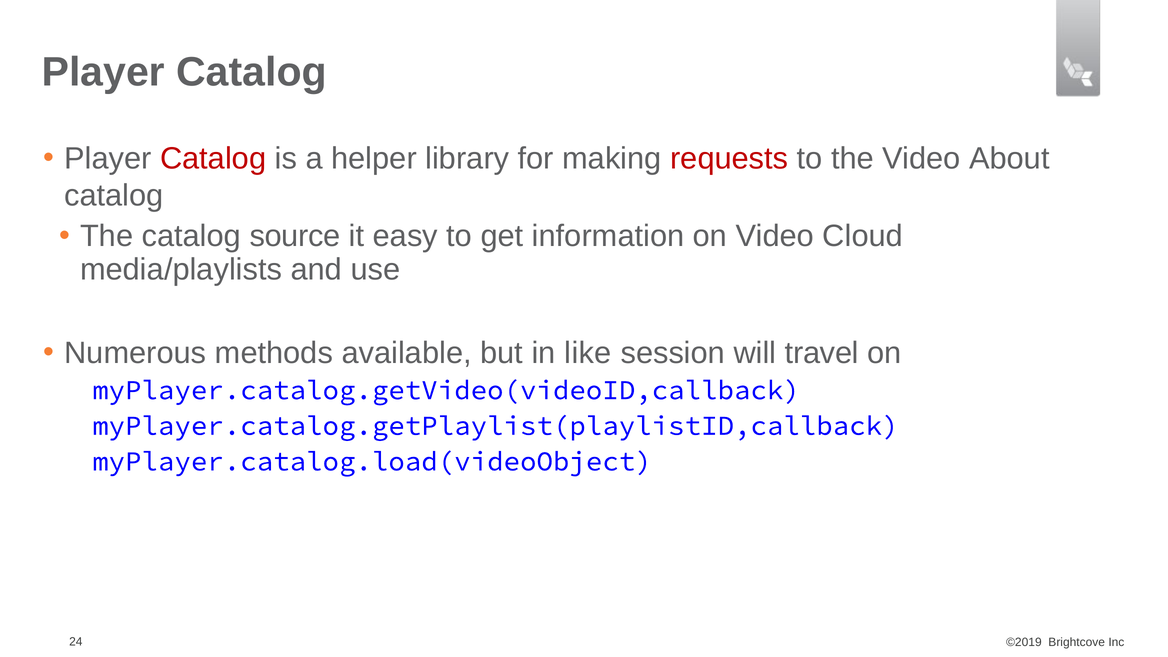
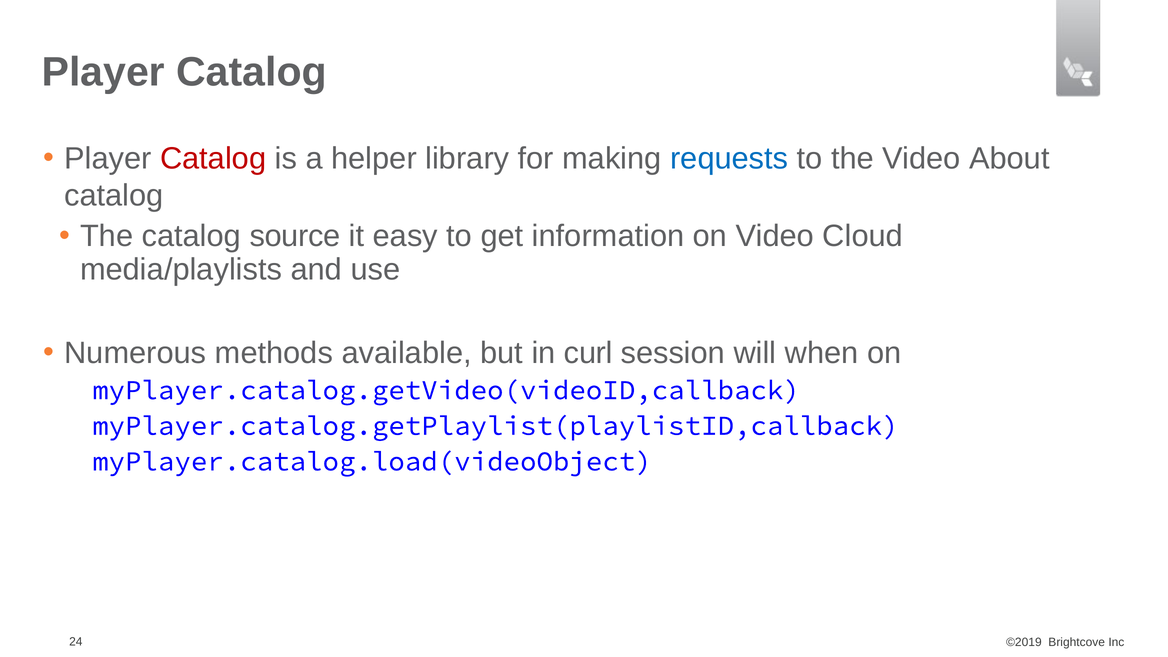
requests colour: red -> blue (729, 159)
like: like -> curl (588, 353)
travel: travel -> when (822, 353)
